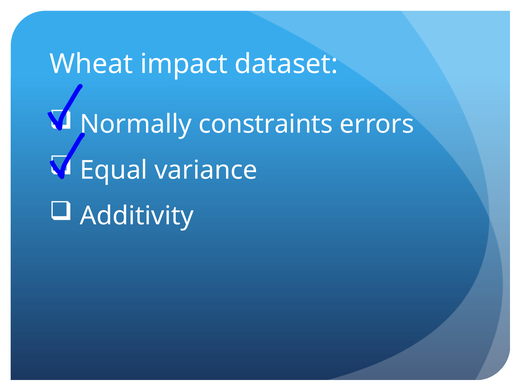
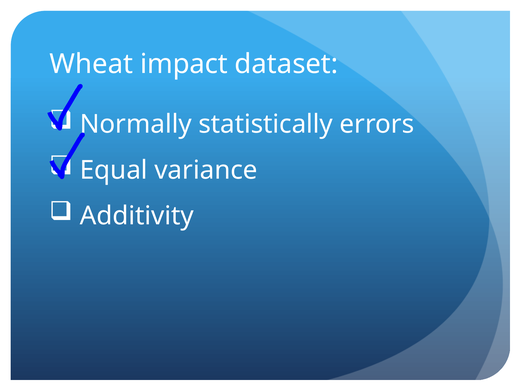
constraints: constraints -> statistically (266, 124)
